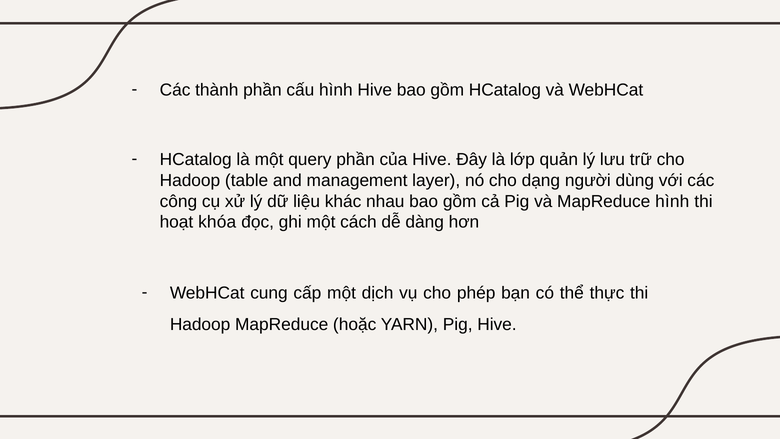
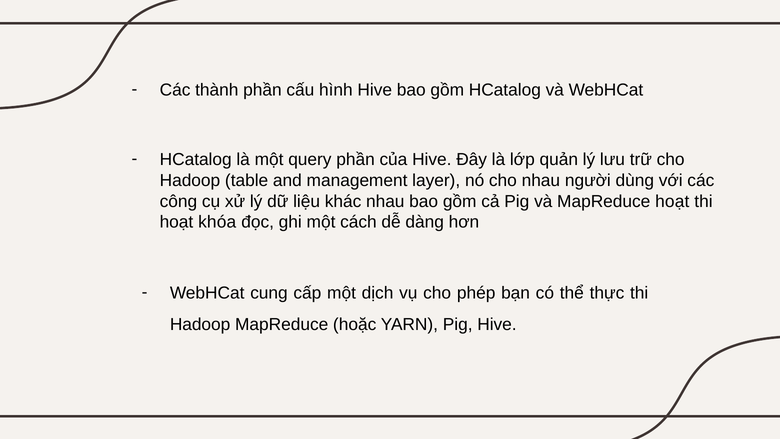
cho dạng: dạng -> nhau (541, 180)
MapReduce hình: hình -> hoạt (672, 201)
